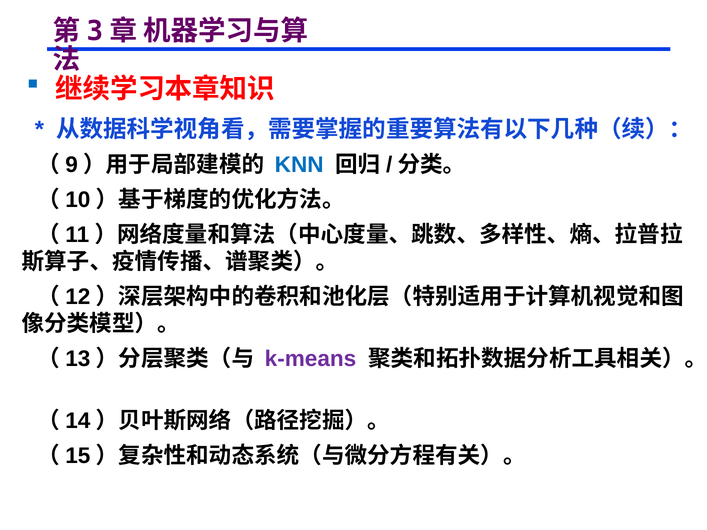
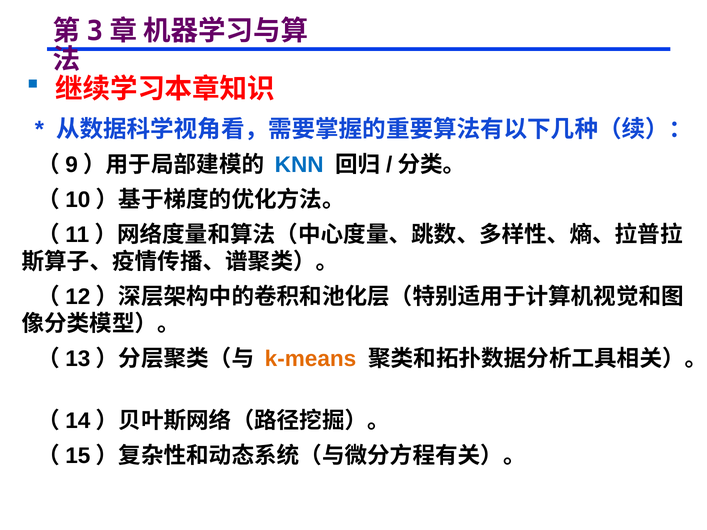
k-means colour: purple -> orange (310, 359)
